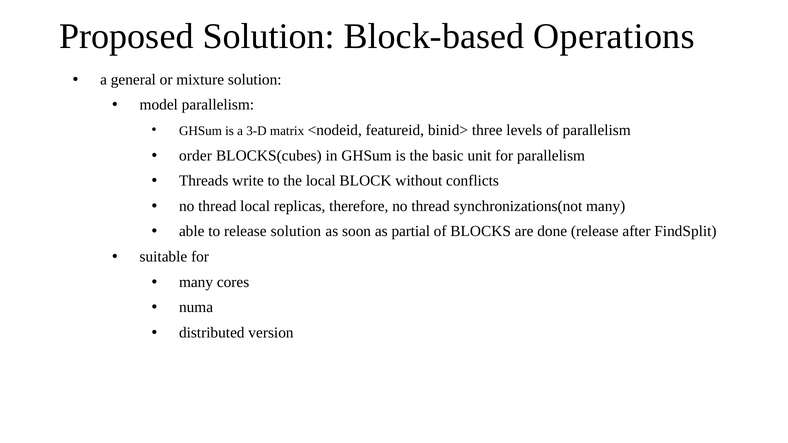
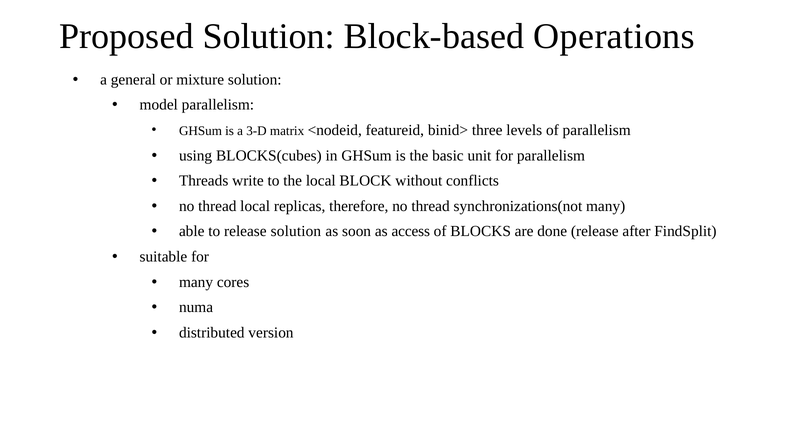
order: order -> using (196, 156)
partial: partial -> access (411, 232)
